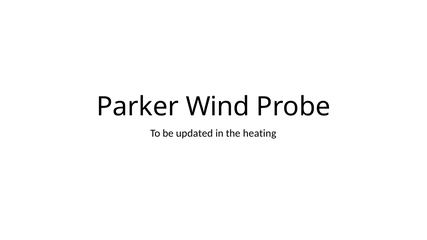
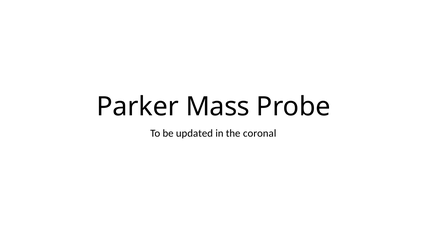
Wind: Wind -> Mass (218, 107)
heating: heating -> coronal (260, 133)
